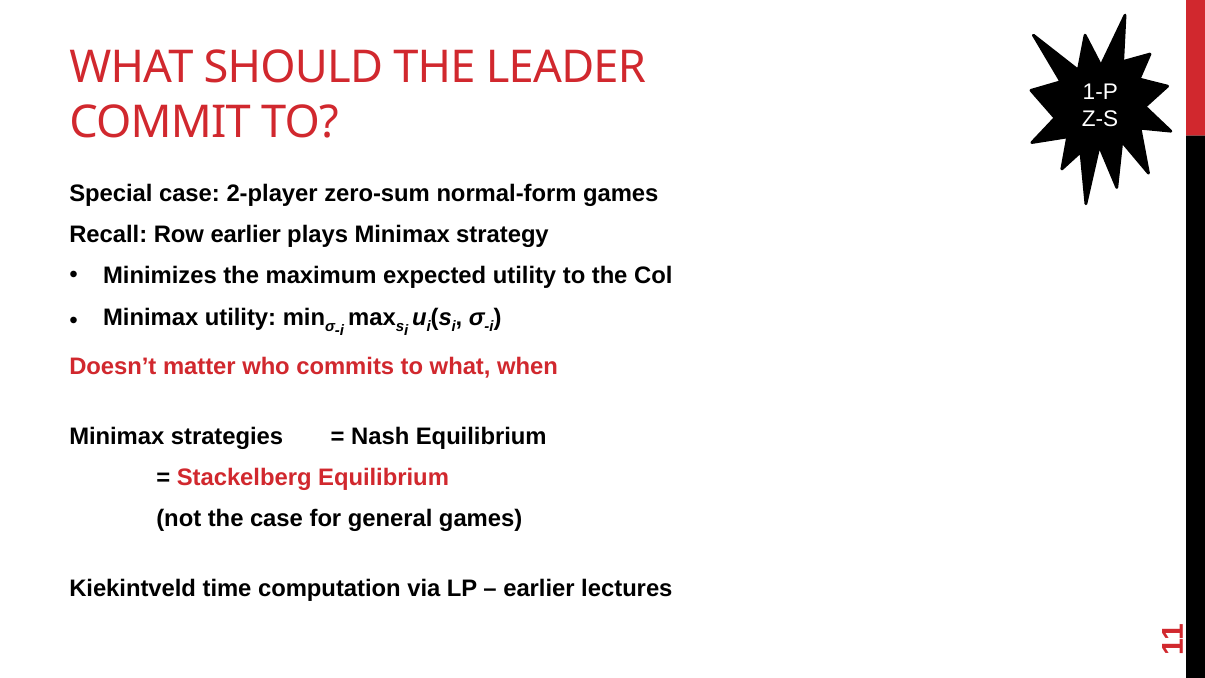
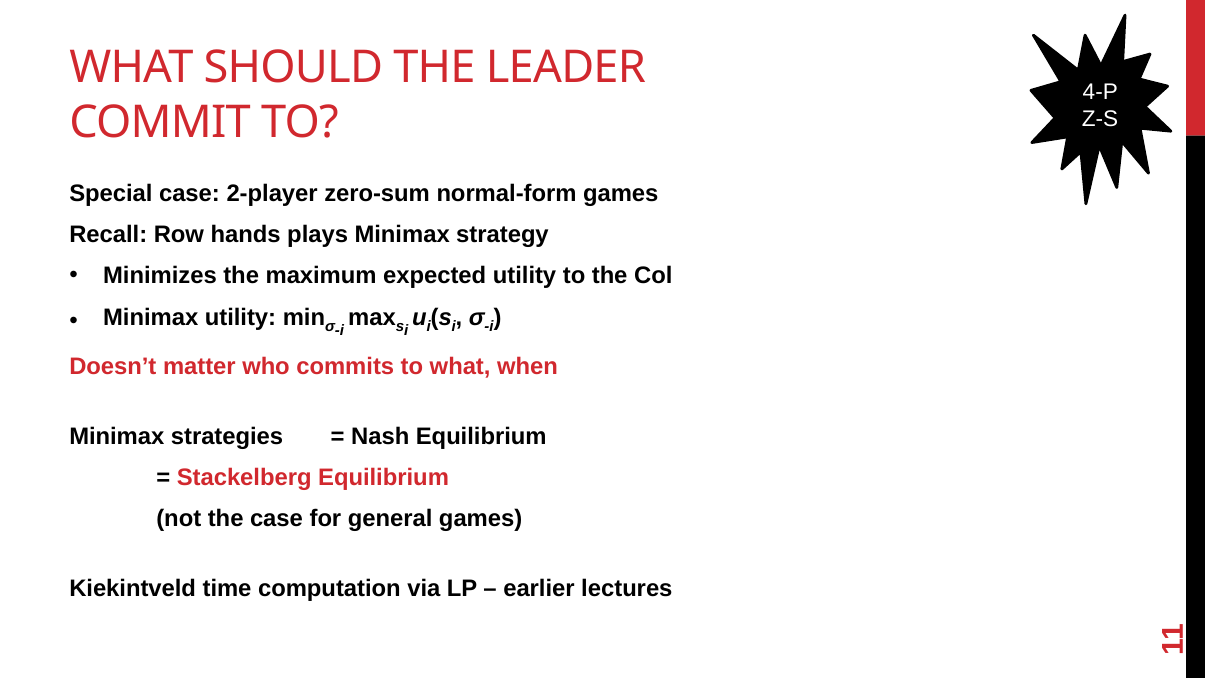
1-P: 1-P -> 4-P (1100, 92)
Row earlier: earlier -> hands (246, 235)
